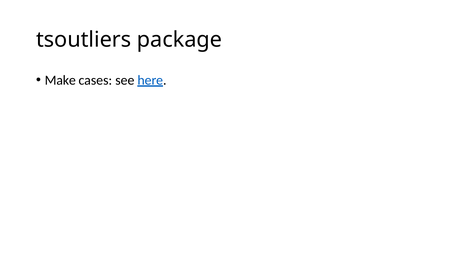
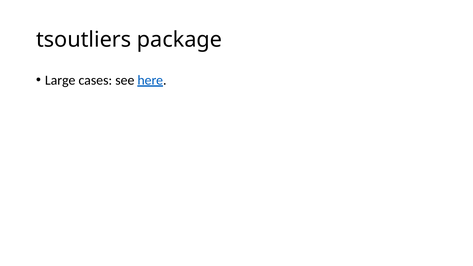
Make: Make -> Large (60, 80)
